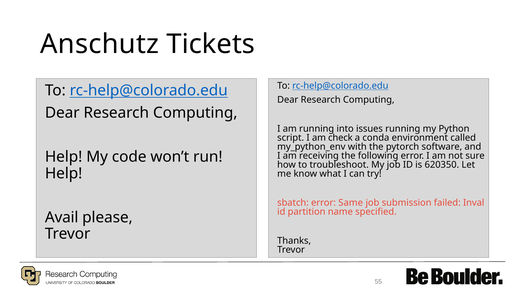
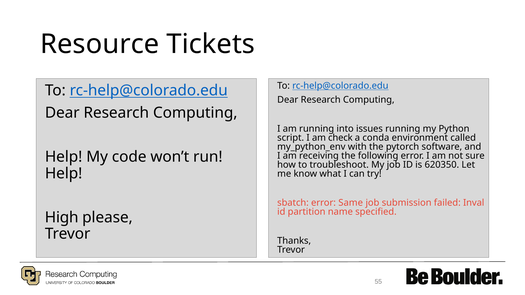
Anschutz: Anschutz -> Resource (100, 44)
Avail: Avail -> High (62, 218)
